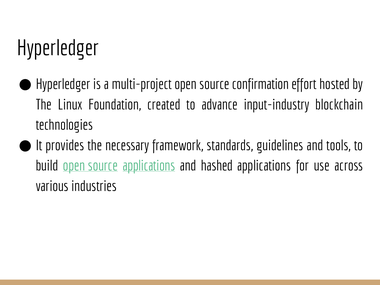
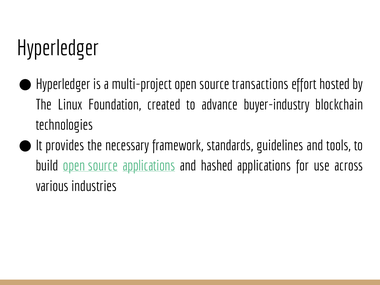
confirmation: confirmation -> transactions (260, 84)
input-industry: input-industry -> buyer-industry (277, 105)
